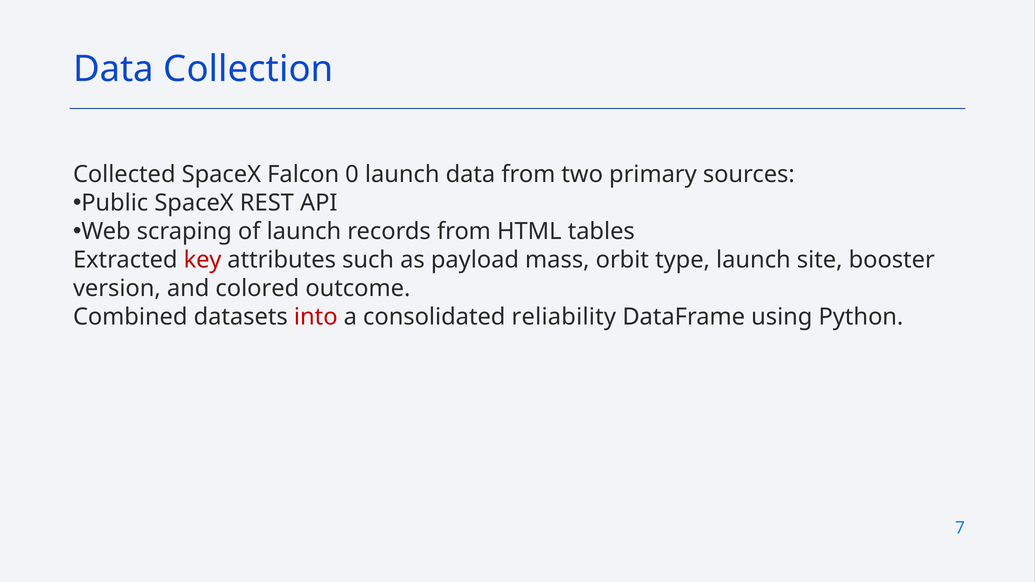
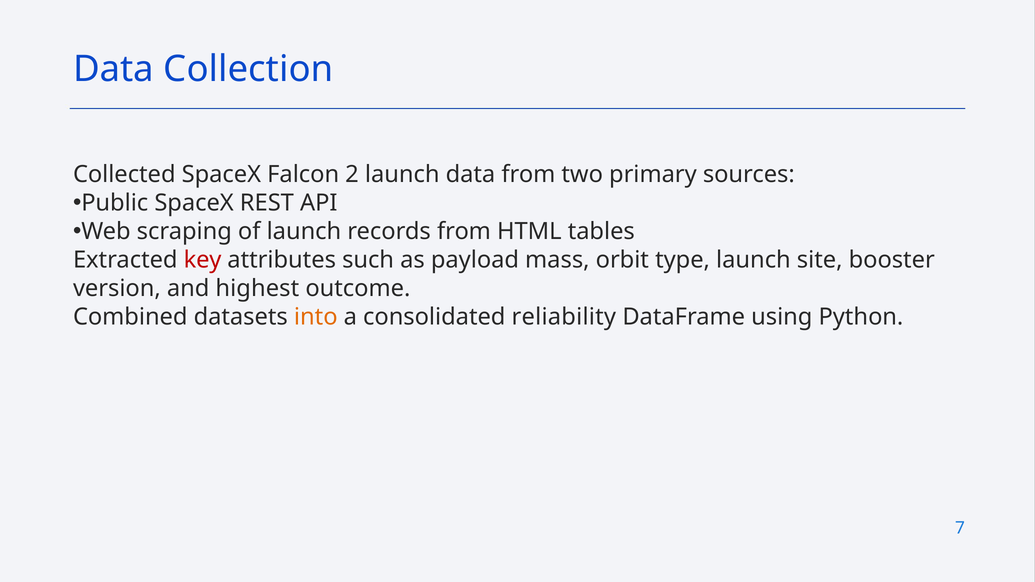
0: 0 -> 2 (352, 175)
colored: colored -> highest (257, 288)
into colour: red -> orange (316, 317)
